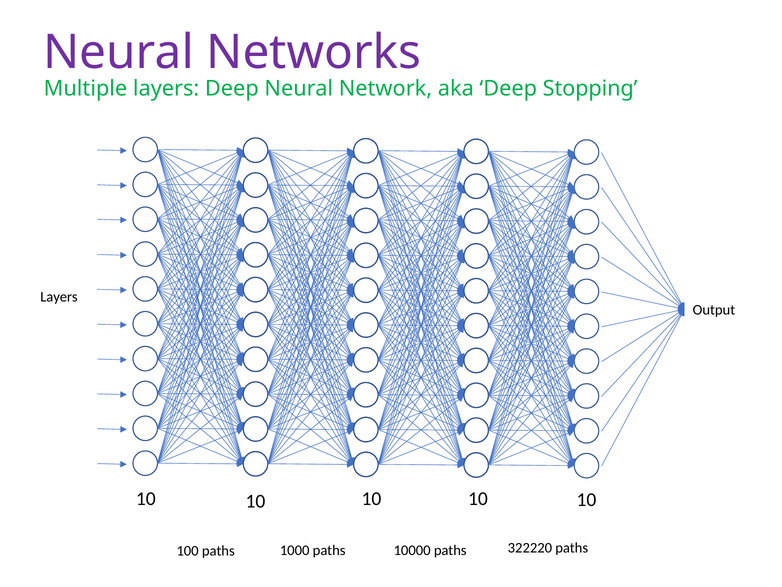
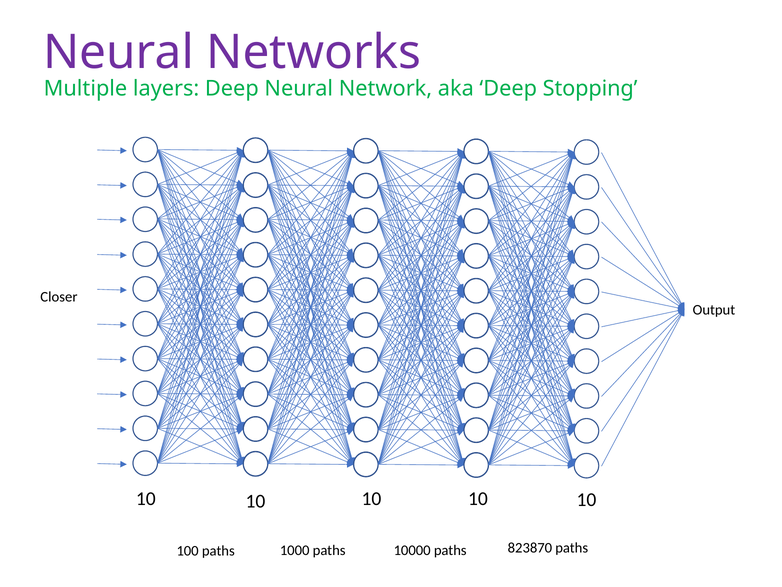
Layers: Layers -> Closer (59, 297)
322220: 322220 -> 823870 (530, 547)
